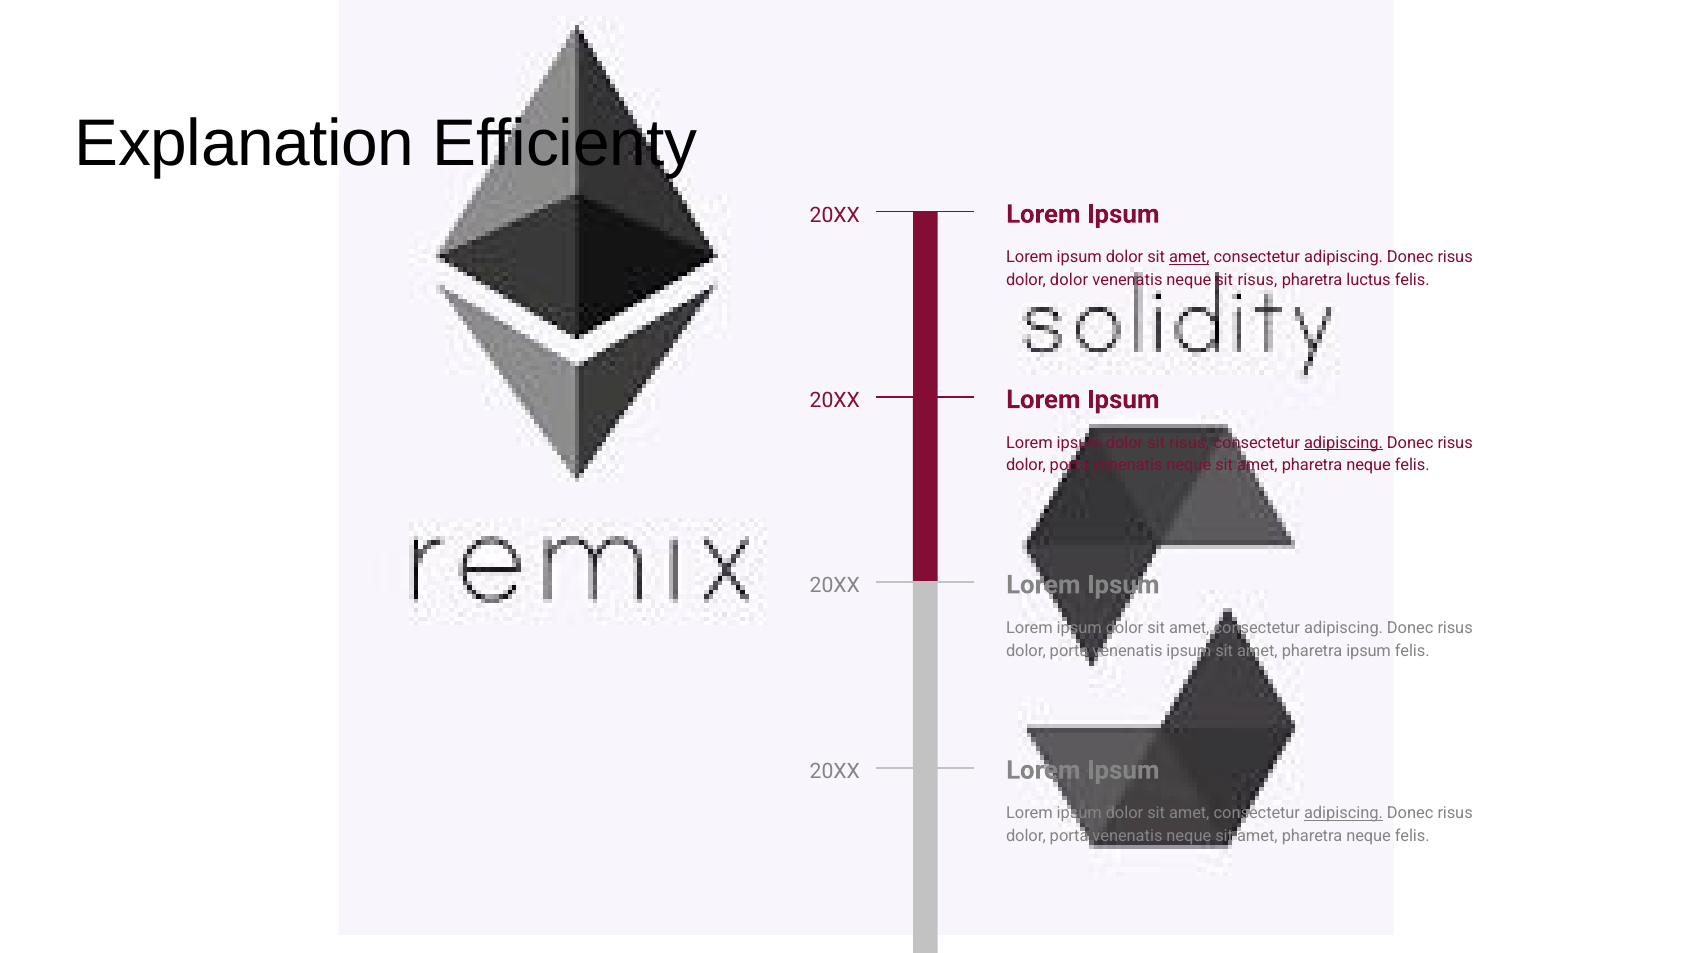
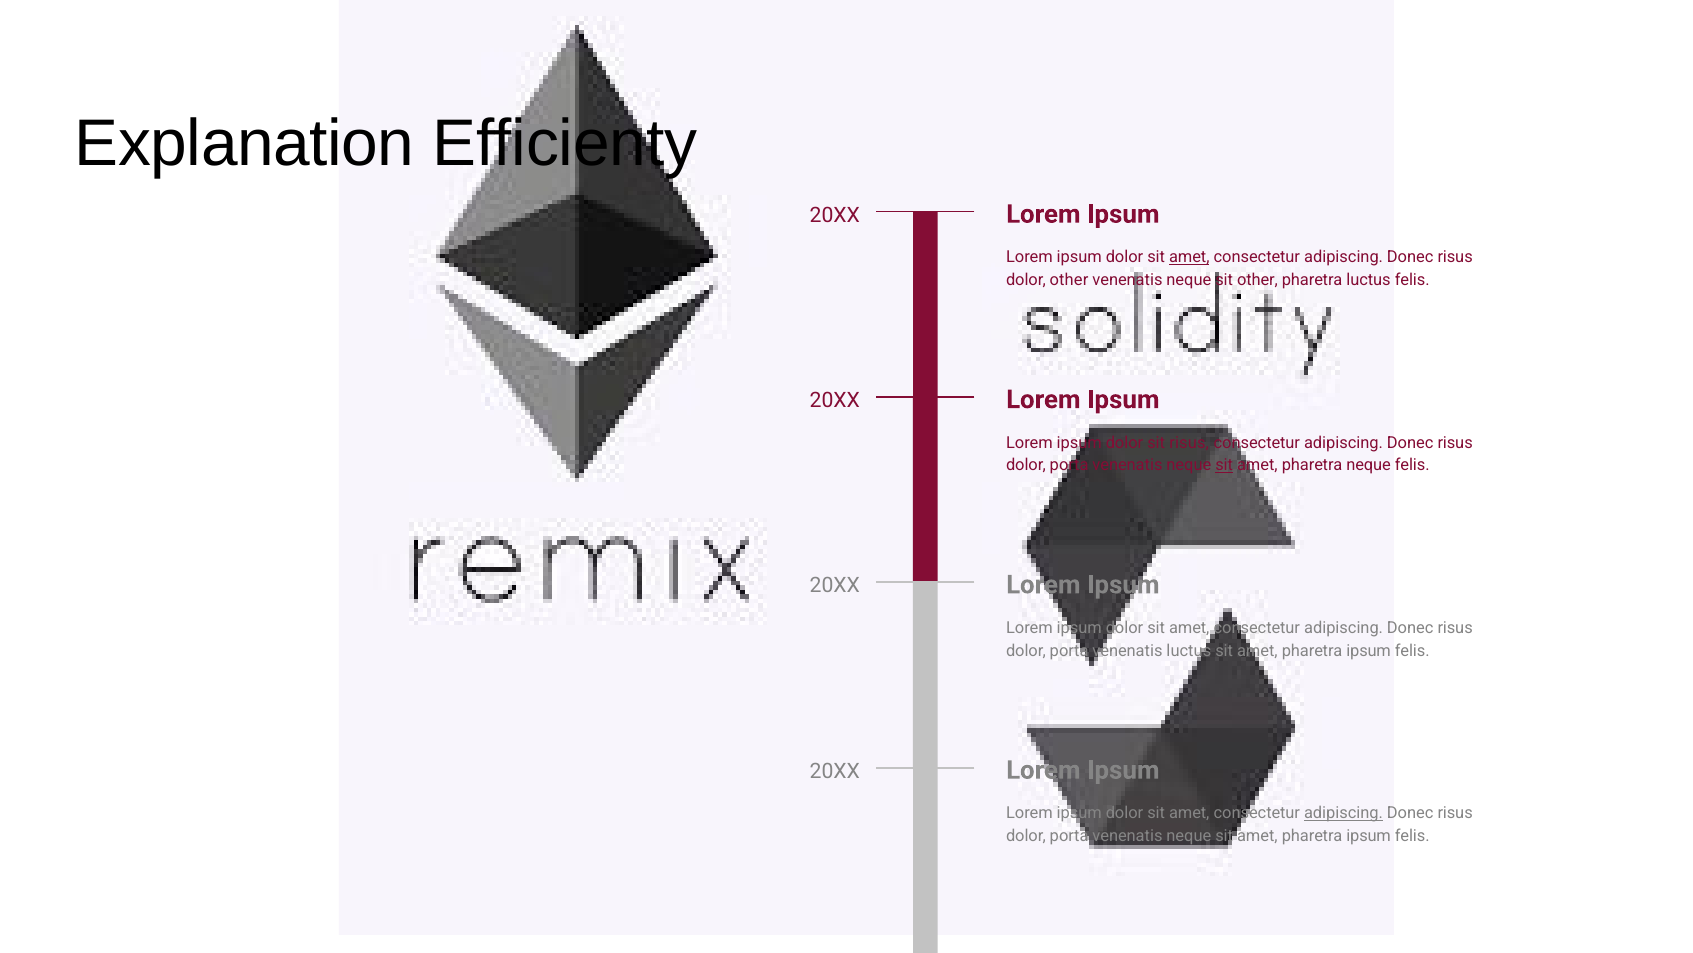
dolor dolor: dolor -> other (1069, 280)
neque sit risus: risus -> other (1258, 280)
adipiscing underline: present -> none (1343, 442)
sit underline: none -> present (1224, 465)
venenatis ipsum: ipsum -> luctus (1189, 650)
neque: neque -> ipsum (1369, 835)
